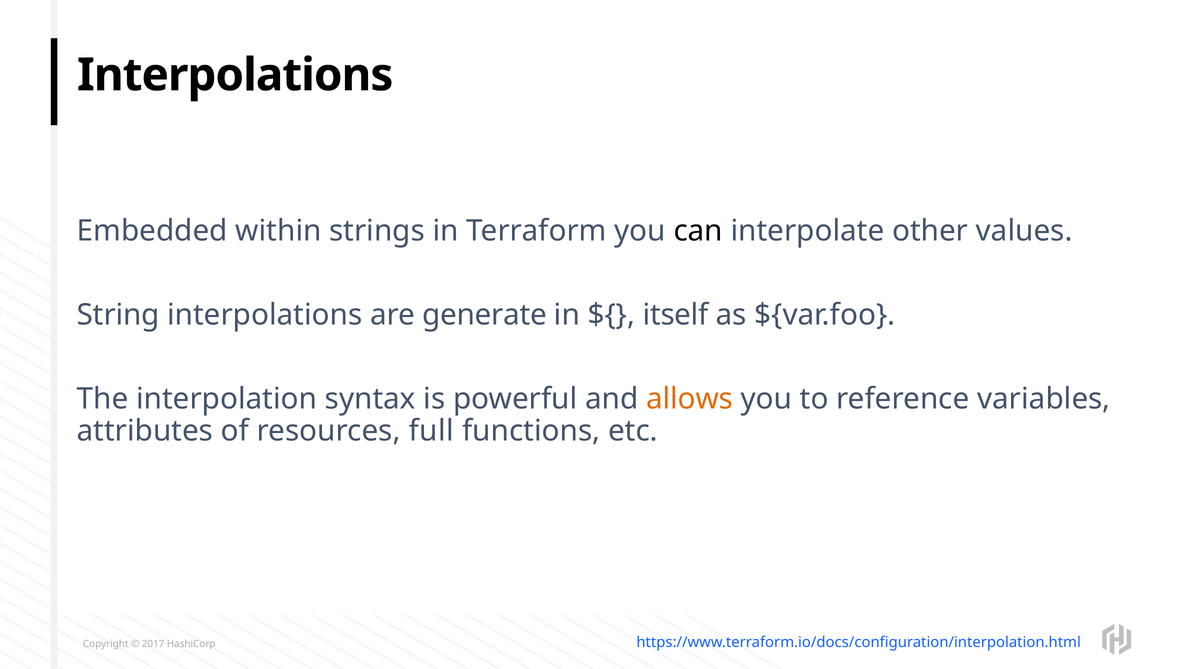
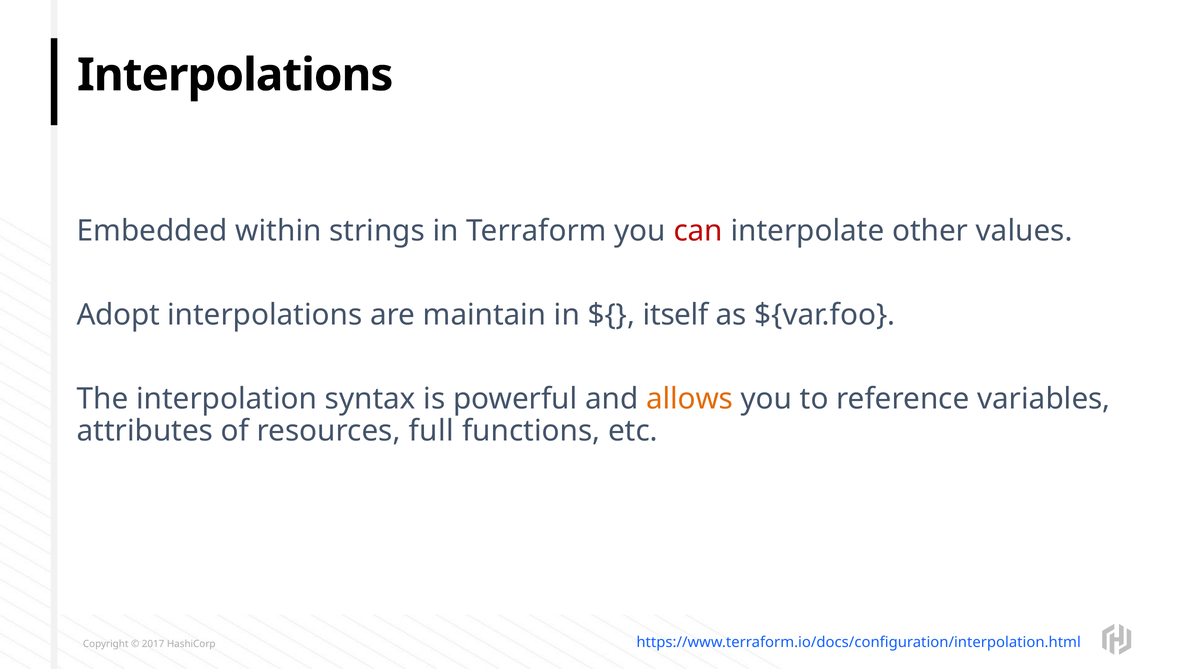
can colour: black -> red (698, 231)
String: String -> Adopt (118, 315)
generate: generate -> maintain (485, 315)
